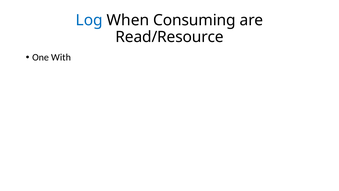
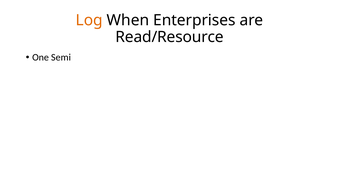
Log colour: blue -> orange (89, 20)
Consuming: Consuming -> Enterprises (194, 20)
With: With -> Semi (61, 57)
